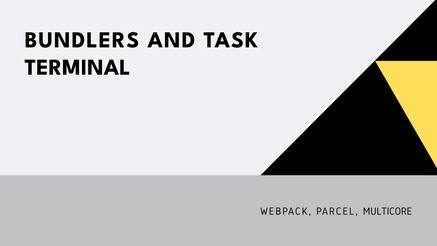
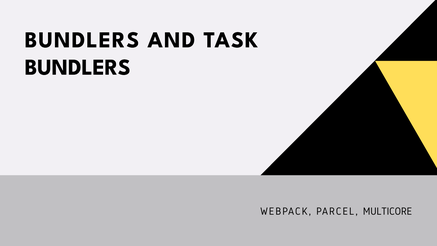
TERMINAL: TERMINAL -> BUNDLERS (78, 67)
